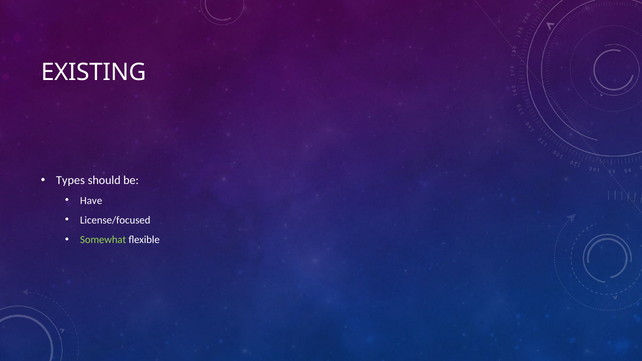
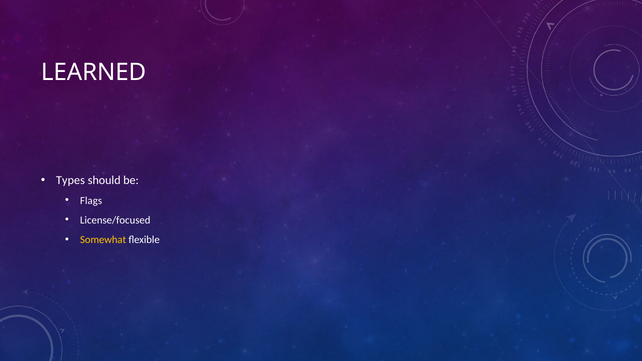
EXISTING: EXISTING -> LEARNED (94, 72)
Have: Have -> Flags (91, 201)
Somewhat colour: light green -> yellow (103, 240)
